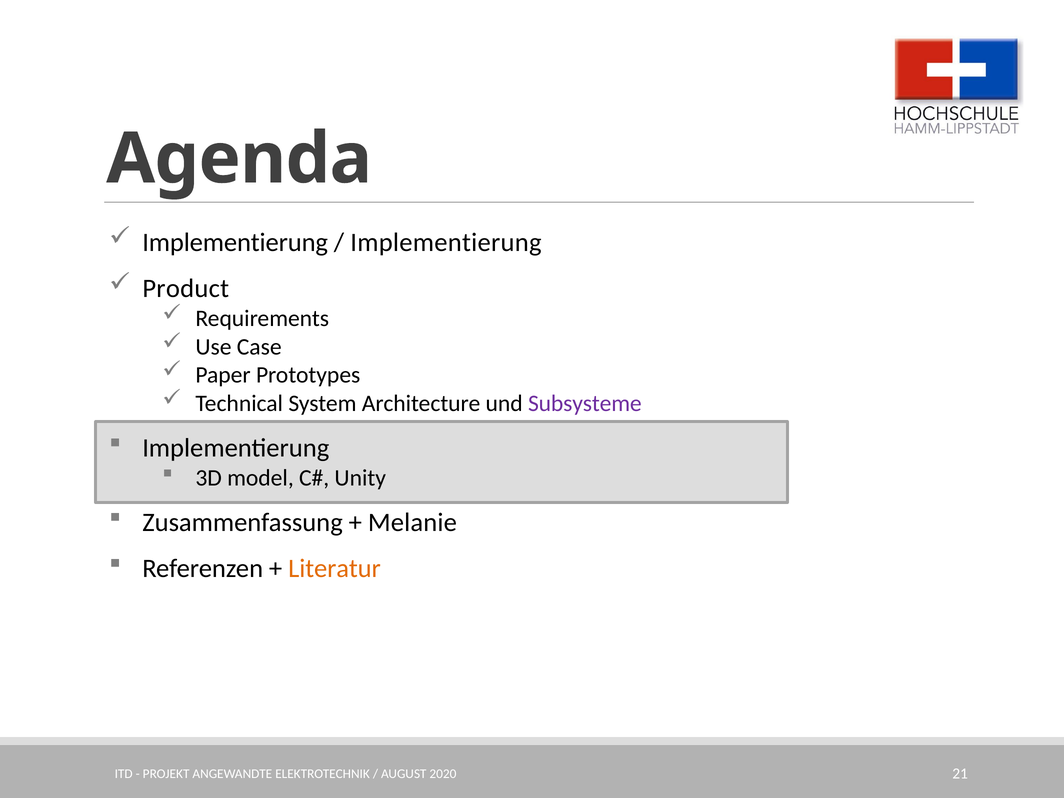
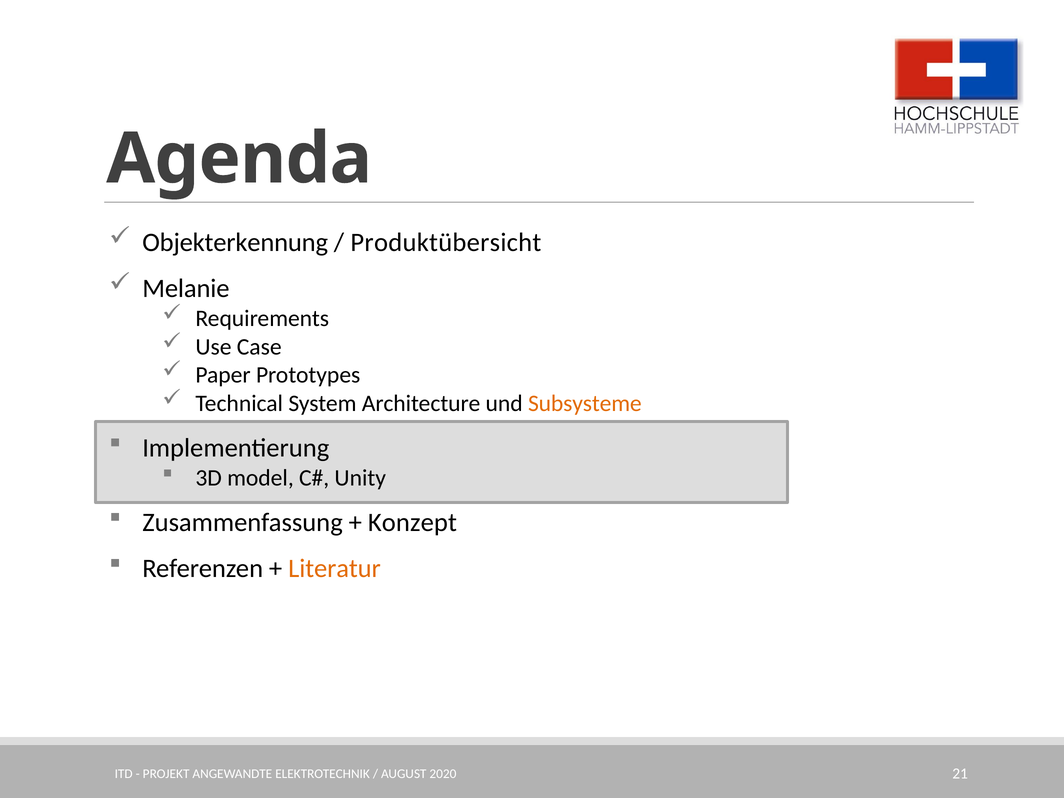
Implementierung: Implementierung -> Objekterkennung (235, 242)
Implementierung: Implementierung -> Produktübersicht (446, 242)
Product: Product -> Melanie (186, 288)
Subsysteme colour: purple -> orange (585, 403)
Melanie: Melanie -> Konzept (412, 522)
